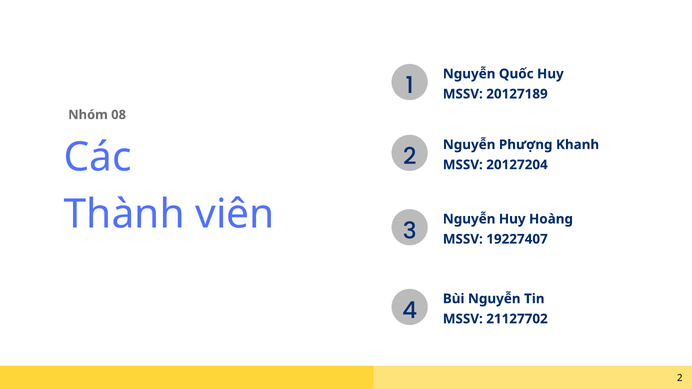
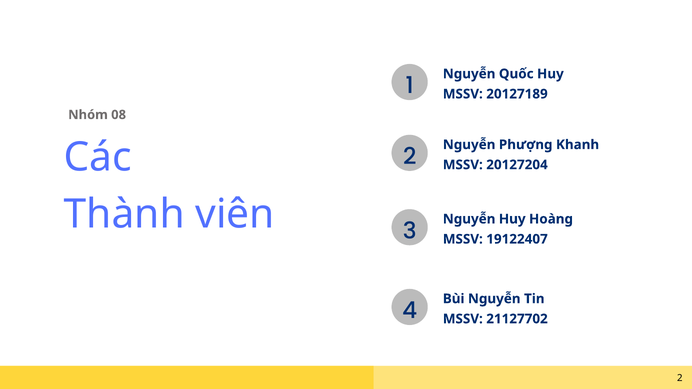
19227407: 19227407 -> 19122407 (517, 239)
